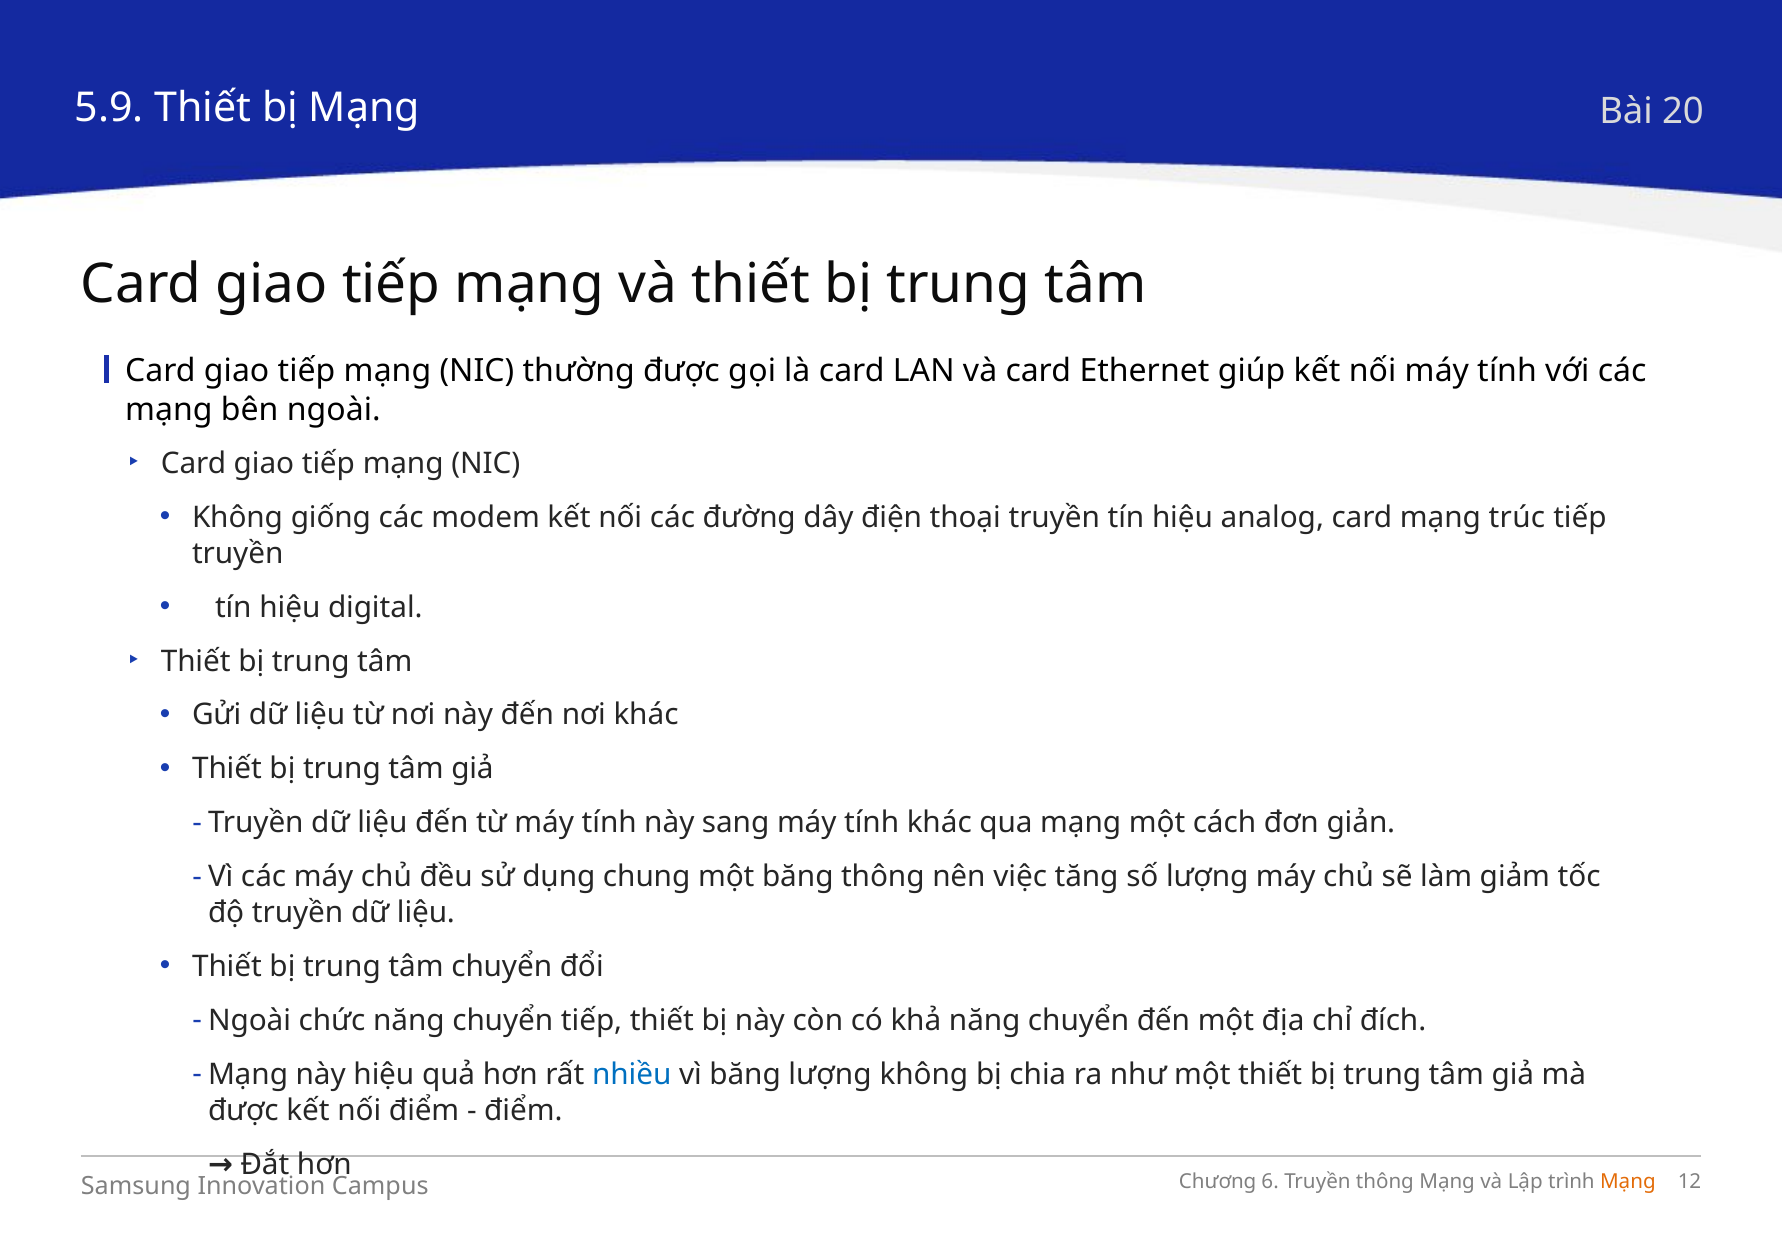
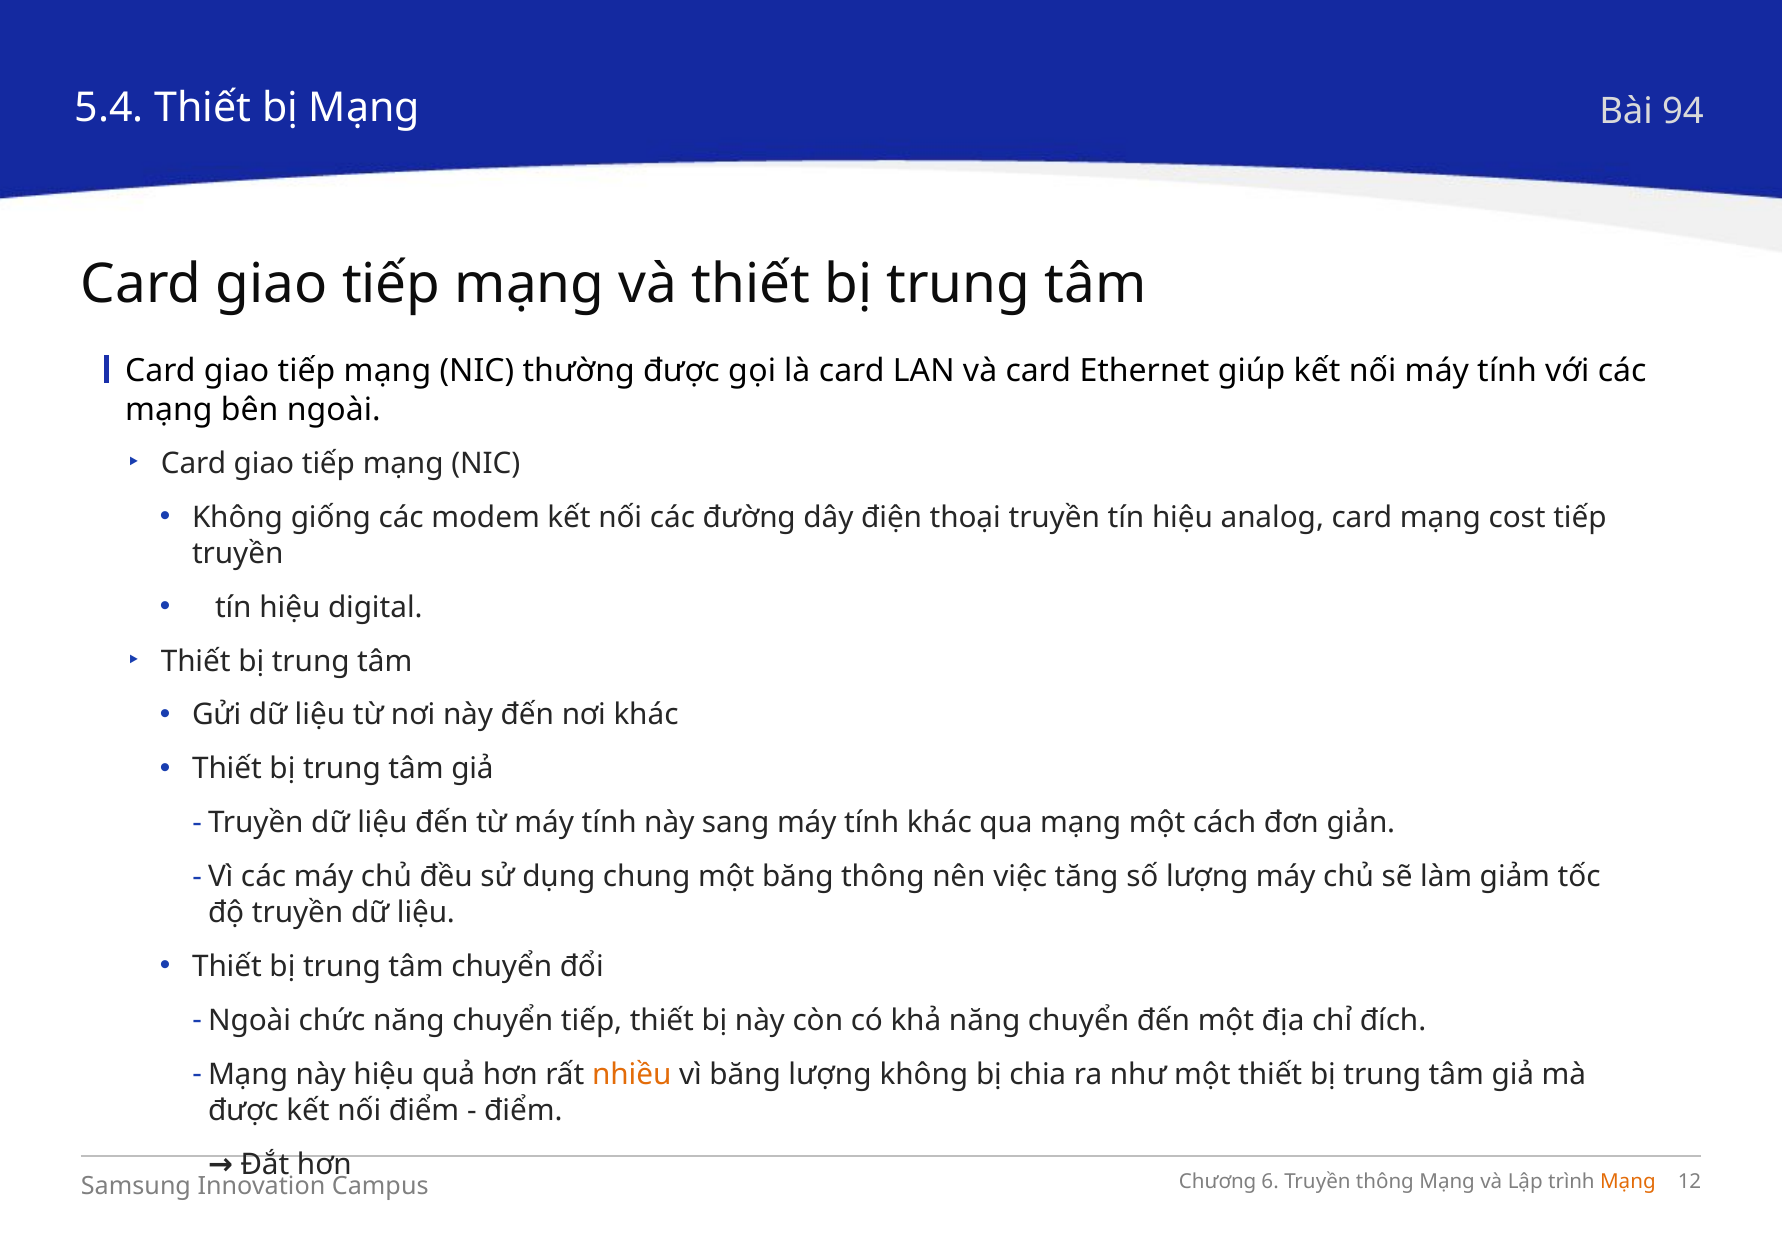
5.9: 5.9 -> 5.4 (109, 108)
20: 20 -> 94 (1683, 111)
trúc: trúc -> cost (1517, 518)
nhiều colour: blue -> orange (632, 1075)
